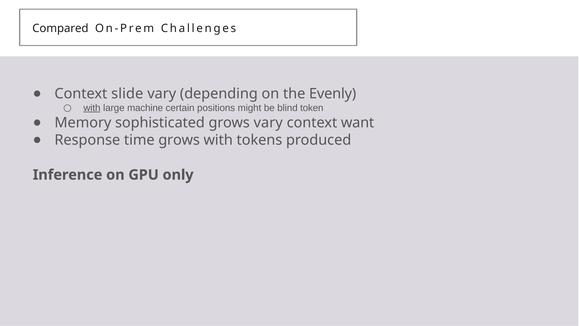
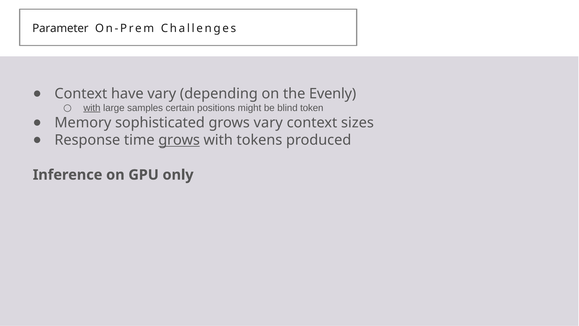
Compared: Compared -> Parameter (60, 28)
slide: slide -> have (127, 94)
machine: machine -> samples (145, 108)
want: want -> sizes (357, 123)
grows underline: none -> present (179, 140)
